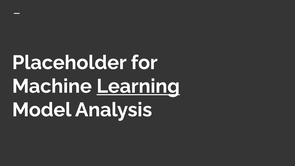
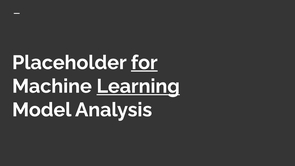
for underline: none -> present (144, 63)
